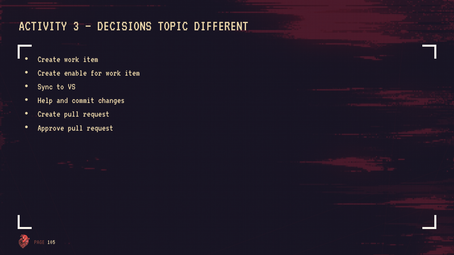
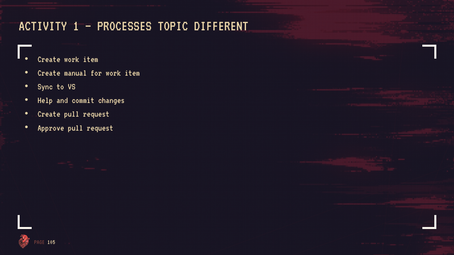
3: 3 -> 1 (76, 26)
DECISIONS: DECISIONS -> PROCESSES (124, 26)
enable: enable -> manual (75, 73)
